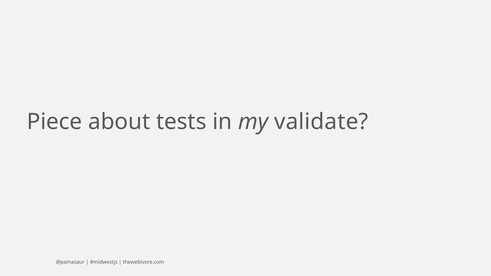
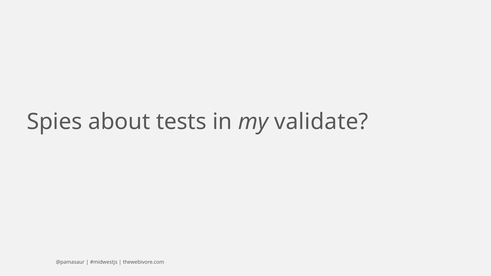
Piece: Piece -> Spies (55, 122)
